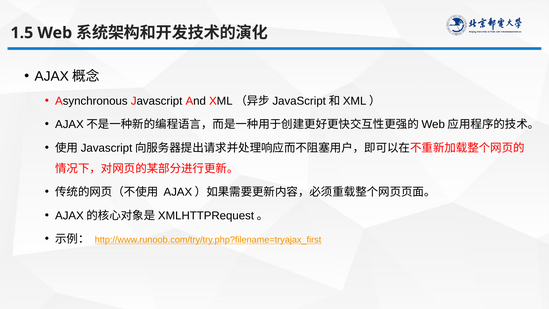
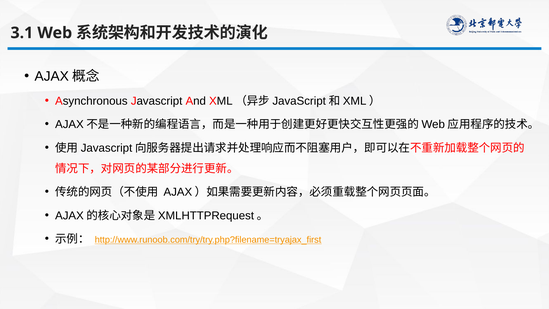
1.5: 1.5 -> 3.1 (22, 33)
